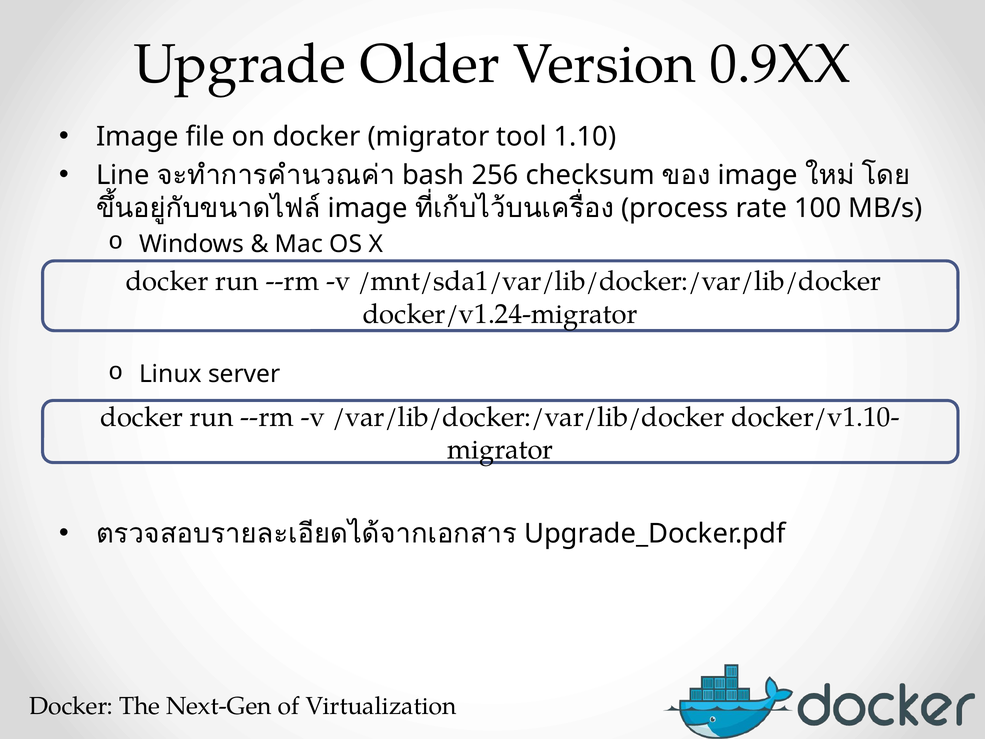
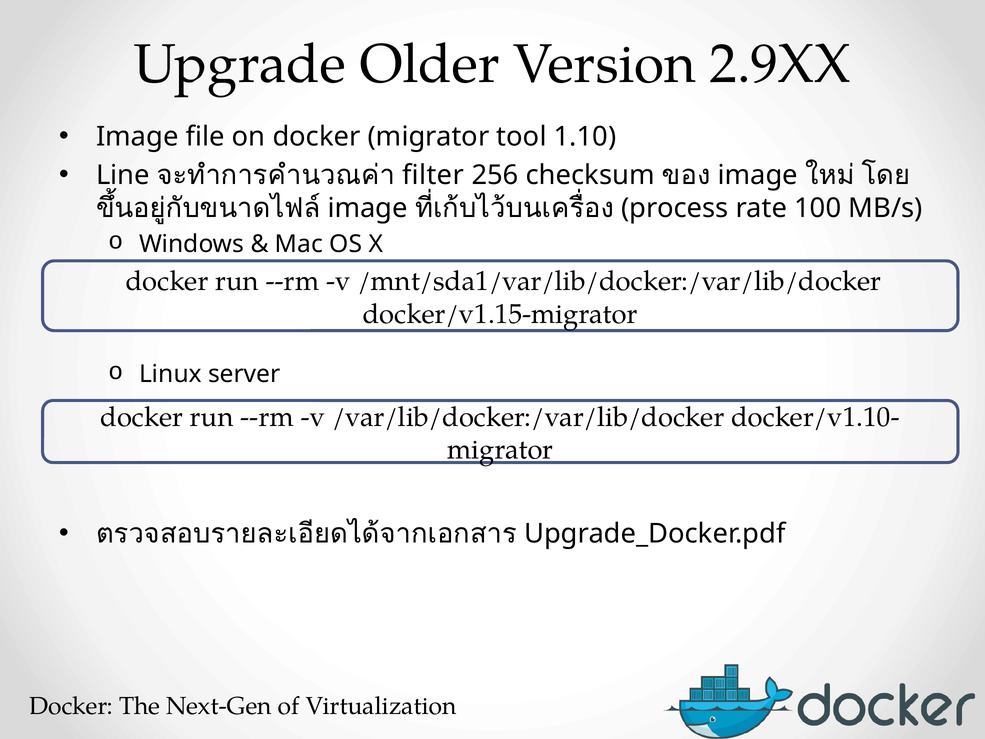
0.9XX: 0.9XX -> 2.9XX (780, 64)
bash: bash -> filter (433, 175)
docker/v1.24-migrator: docker/v1.24-migrator -> docker/v1.15-migrator (500, 314)
